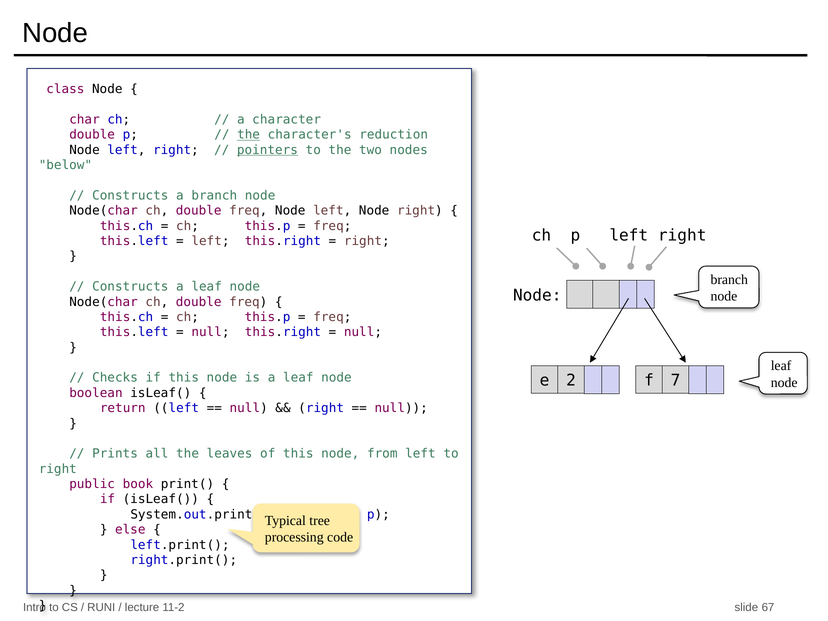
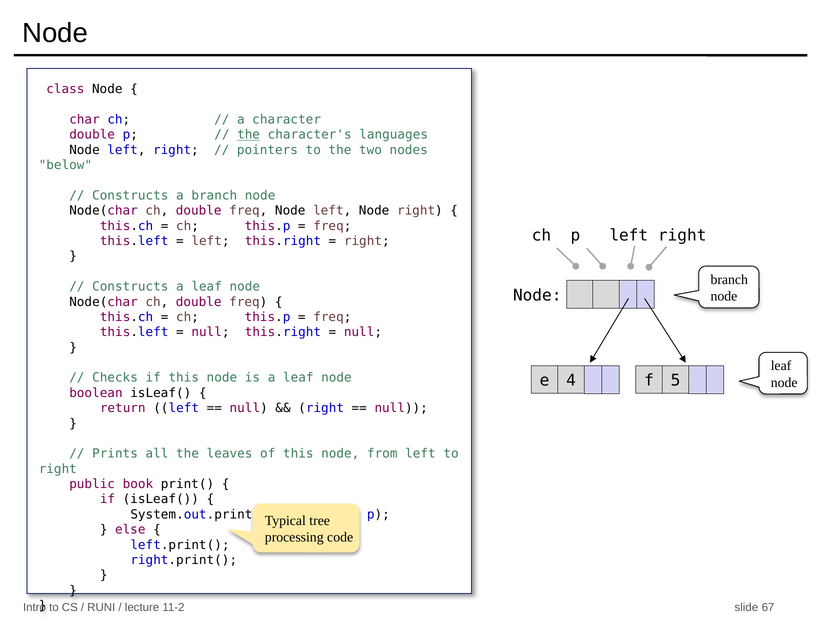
reduction: reduction -> languages (394, 135)
pointers underline: present -> none (267, 150)
2: 2 -> 4 (571, 381)
7: 7 -> 5 (675, 381)
